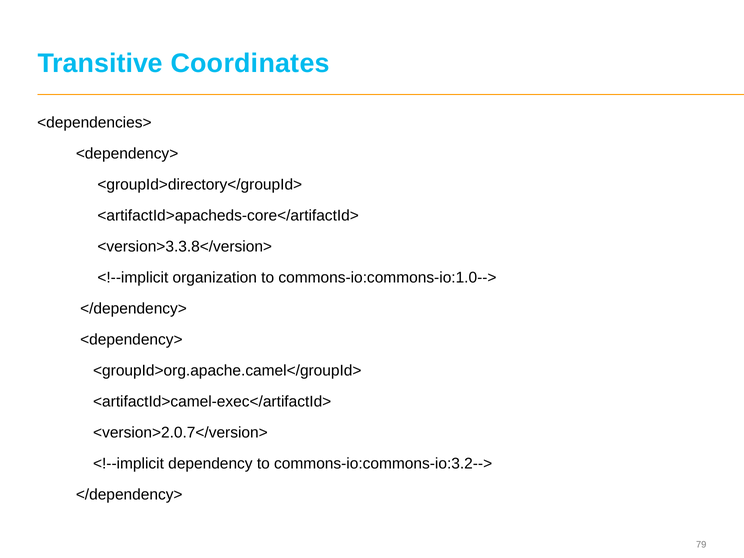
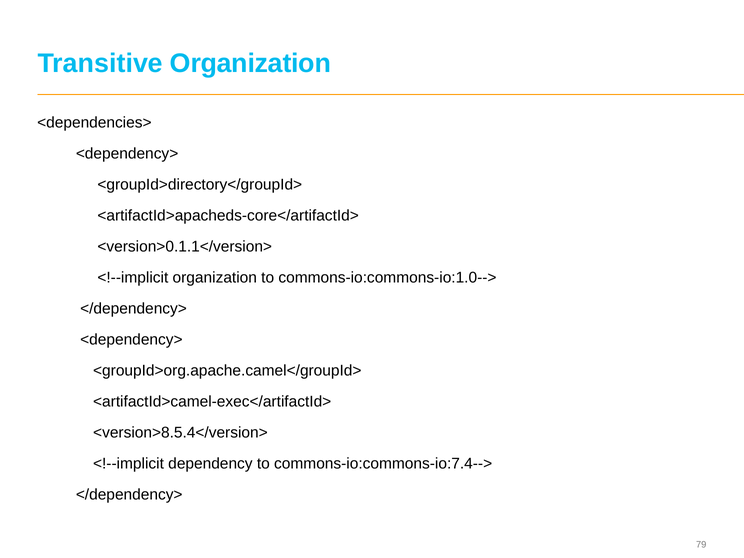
Transitive Coordinates: Coordinates -> Organization (250, 64)
<version>3.3.8</version>: <version>3.3.8</version> -> <version>0.1.1</version> (185, 247)
<version>2.0.7</version>: <version>2.0.7</version> -> <version>8.5.4</version> (180, 433)
commons-io:commons-io:3.2-->: commons-io:commons-io:3.2--> -> commons-io:commons-io:7.4--> (383, 464)
